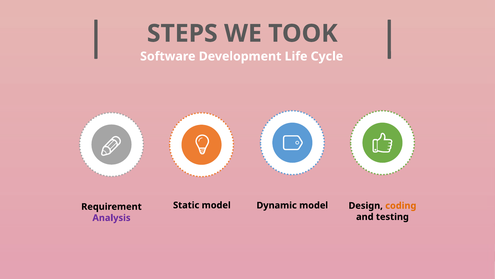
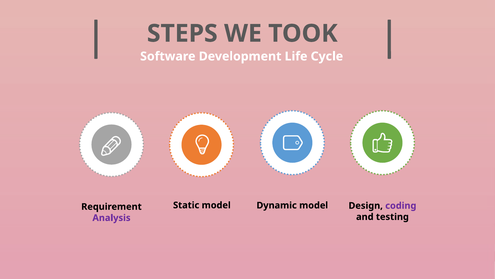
coding colour: orange -> purple (401, 205)
